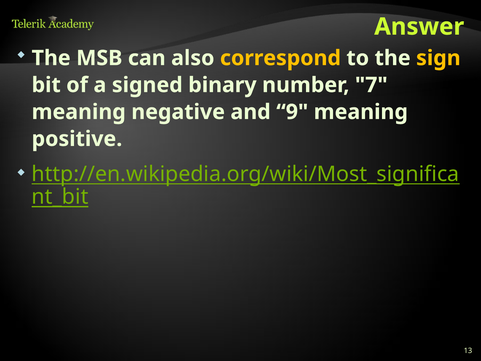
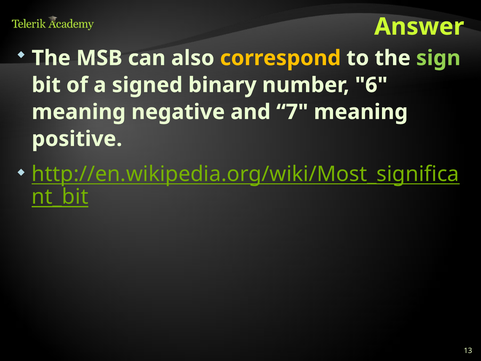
sign colour: yellow -> light green (438, 58)
7: 7 -> 6 (371, 85)
9: 9 -> 7 (292, 112)
